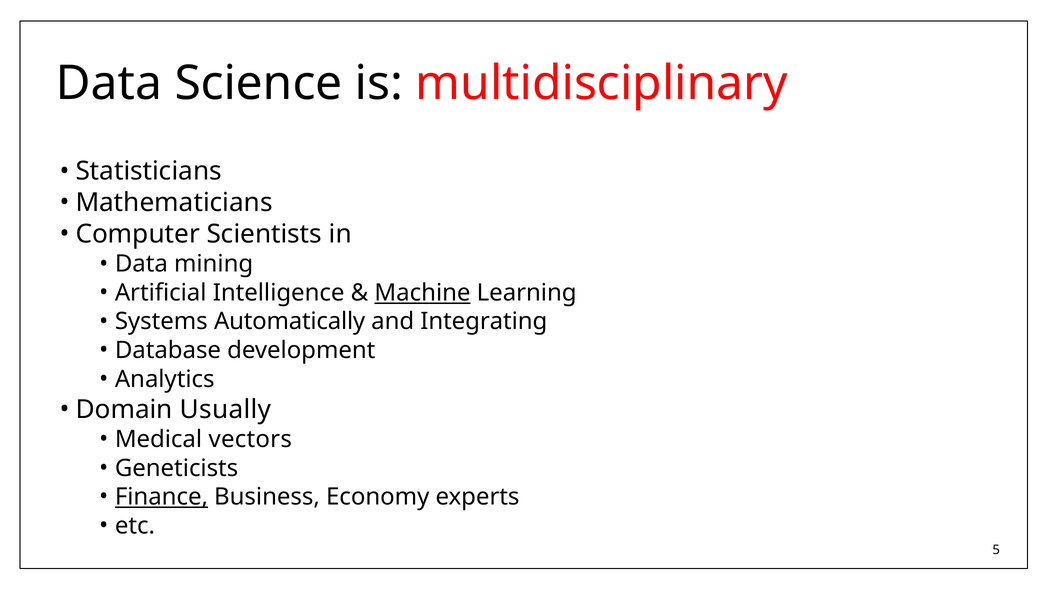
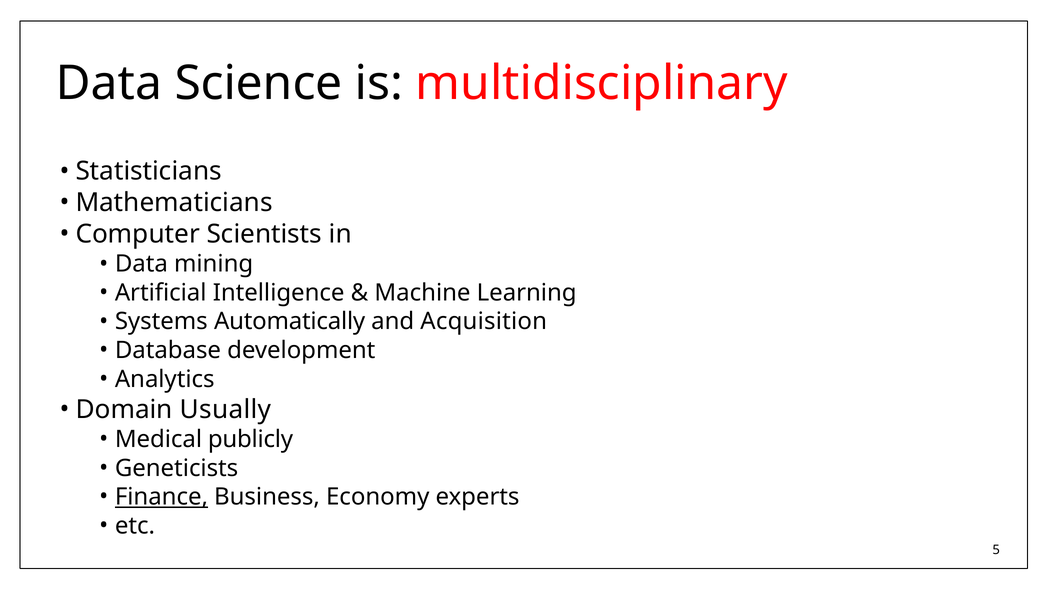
Machine underline: present -> none (423, 293)
Integrating: Integrating -> Acquisition (484, 322)
vectors: vectors -> publicly (250, 440)
